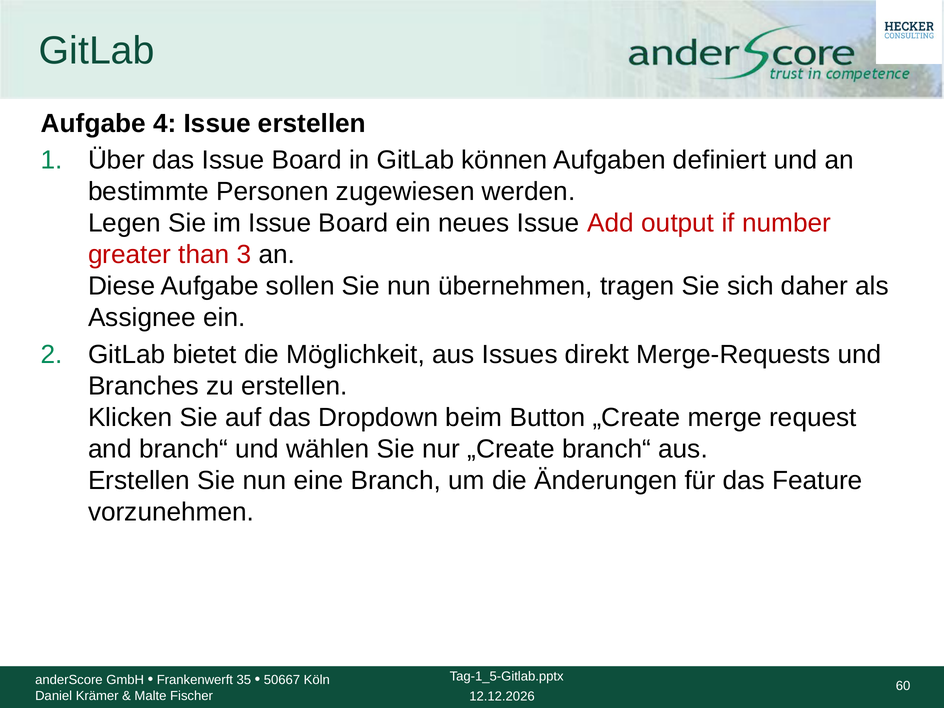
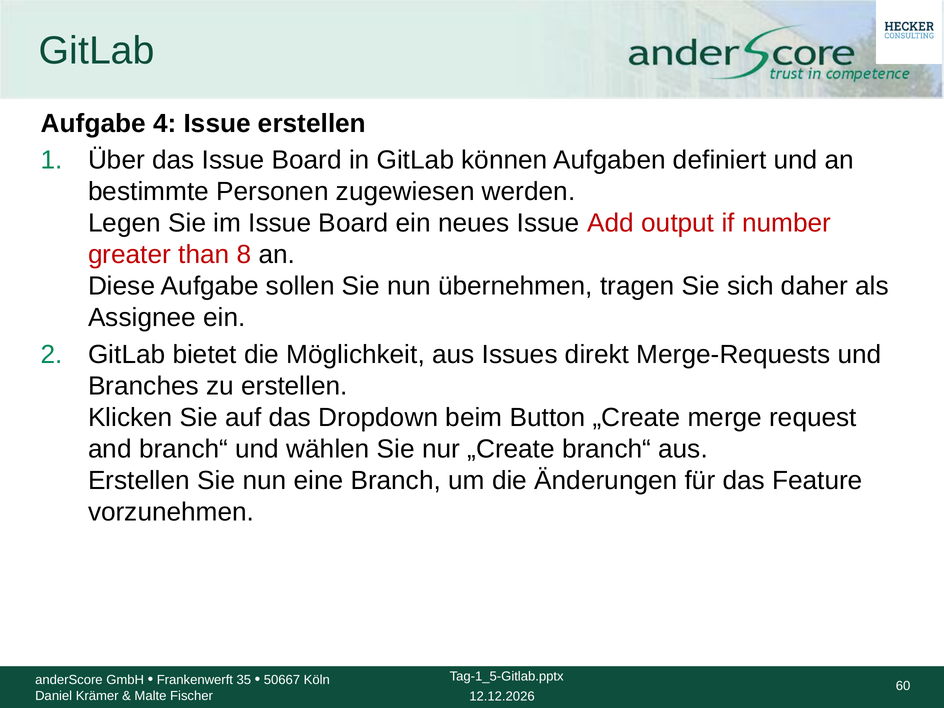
3: 3 -> 8 (244, 255)
